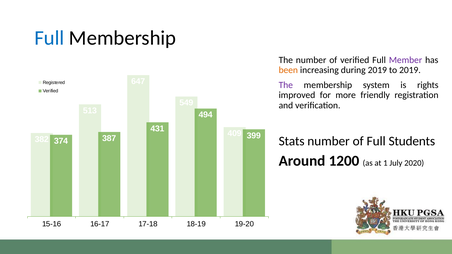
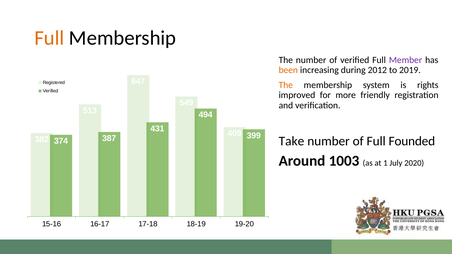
Full colour: blue -> orange (49, 38)
during 2019: 2019 -> 2012 (377, 70)
The colour: purple -> orange (286, 85)
Stats: Stats -> Take (291, 141)
Students: Students -> Founded (412, 141)
1200: 1200 -> 1003 (344, 161)
